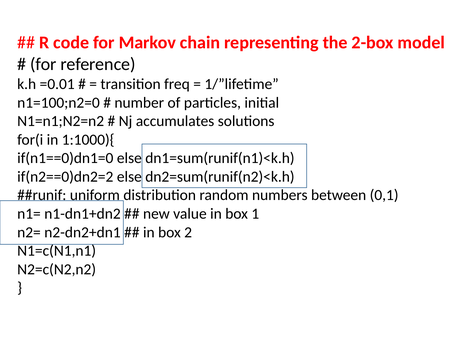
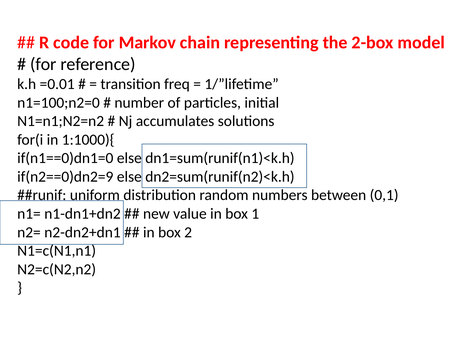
if(n2==0)dn2=2: if(n2==0)dn2=2 -> if(n2==0)dn2=9 (65, 177)
